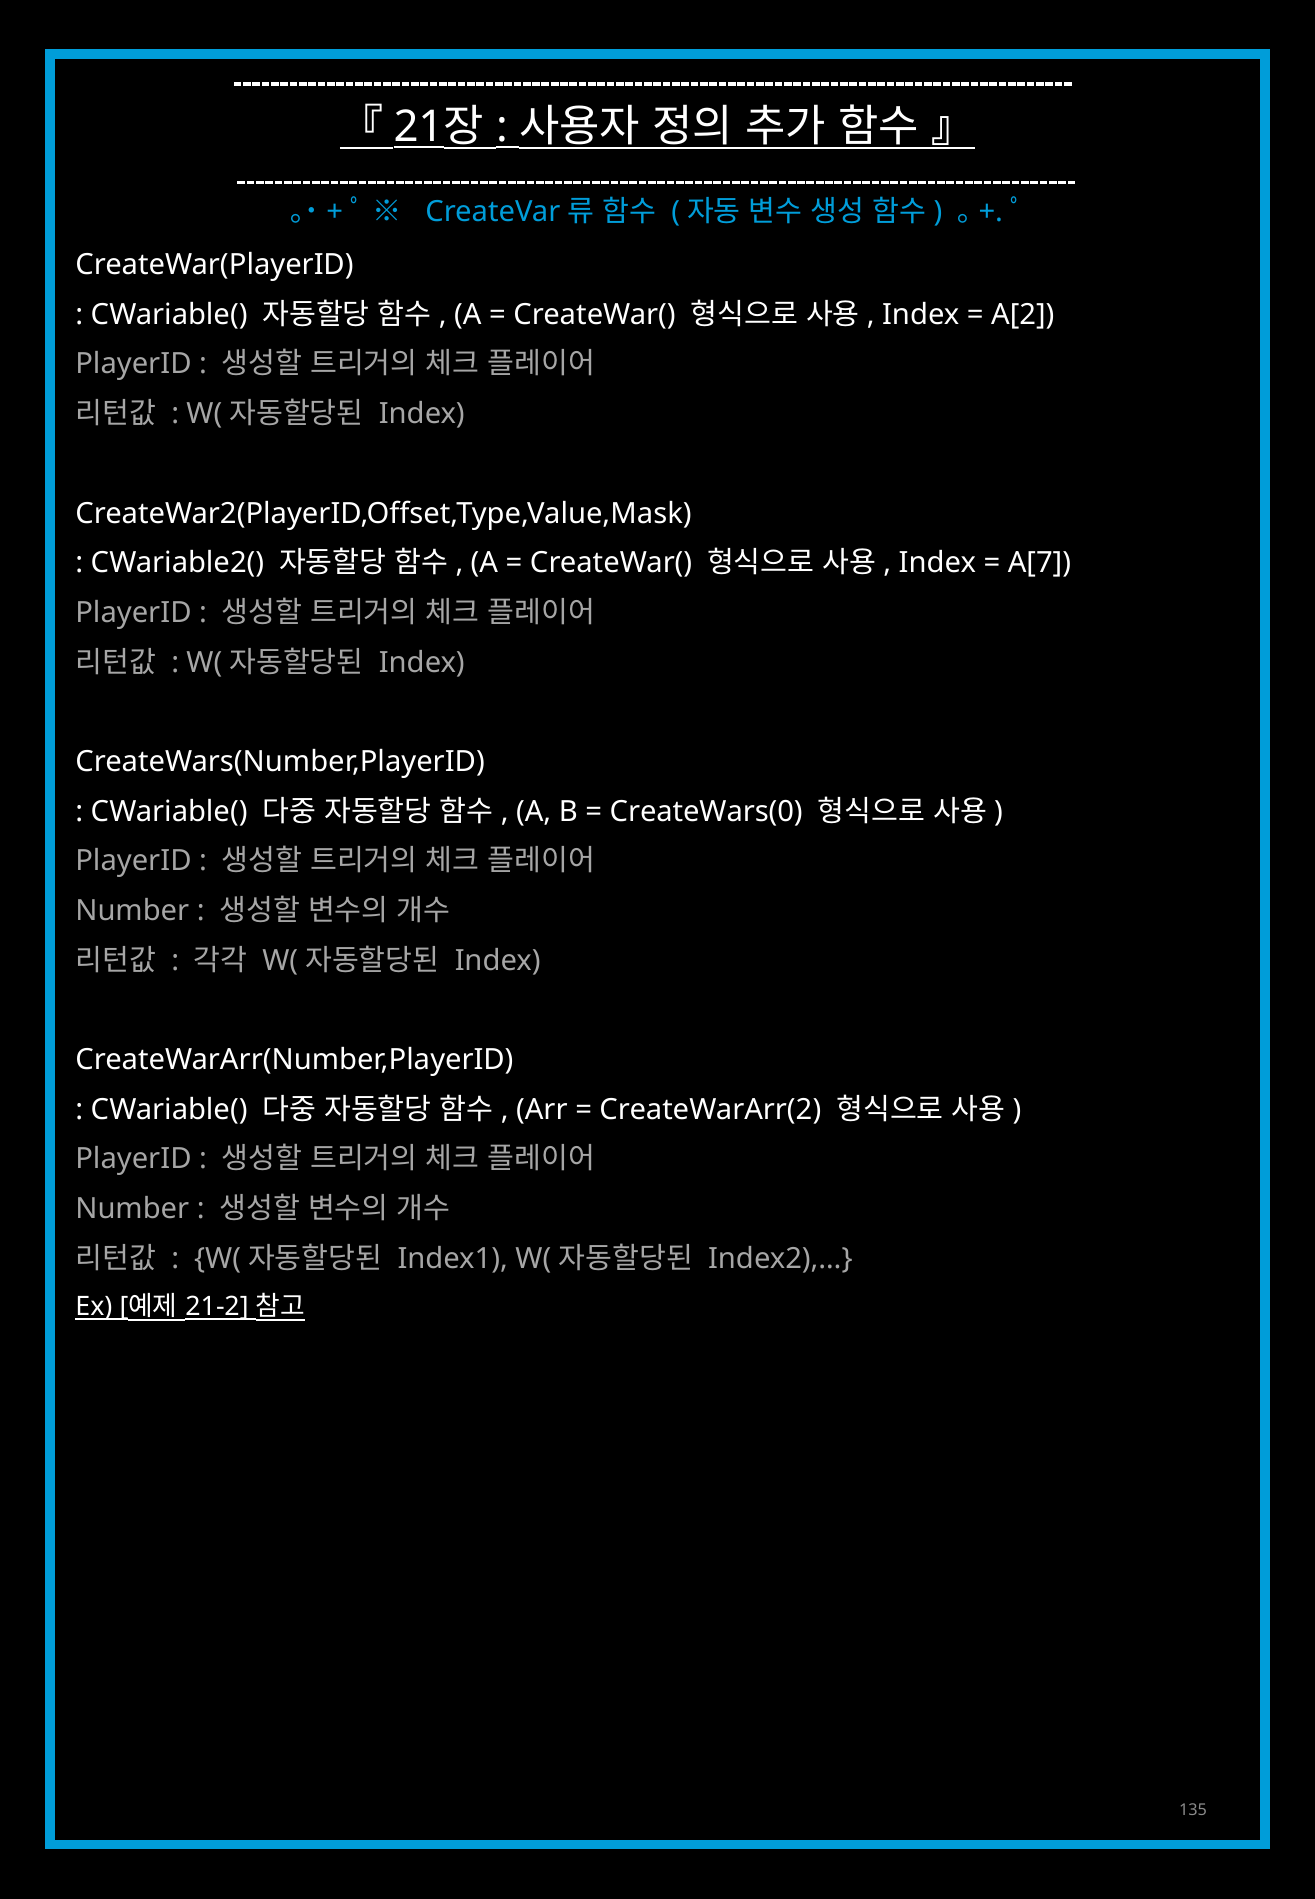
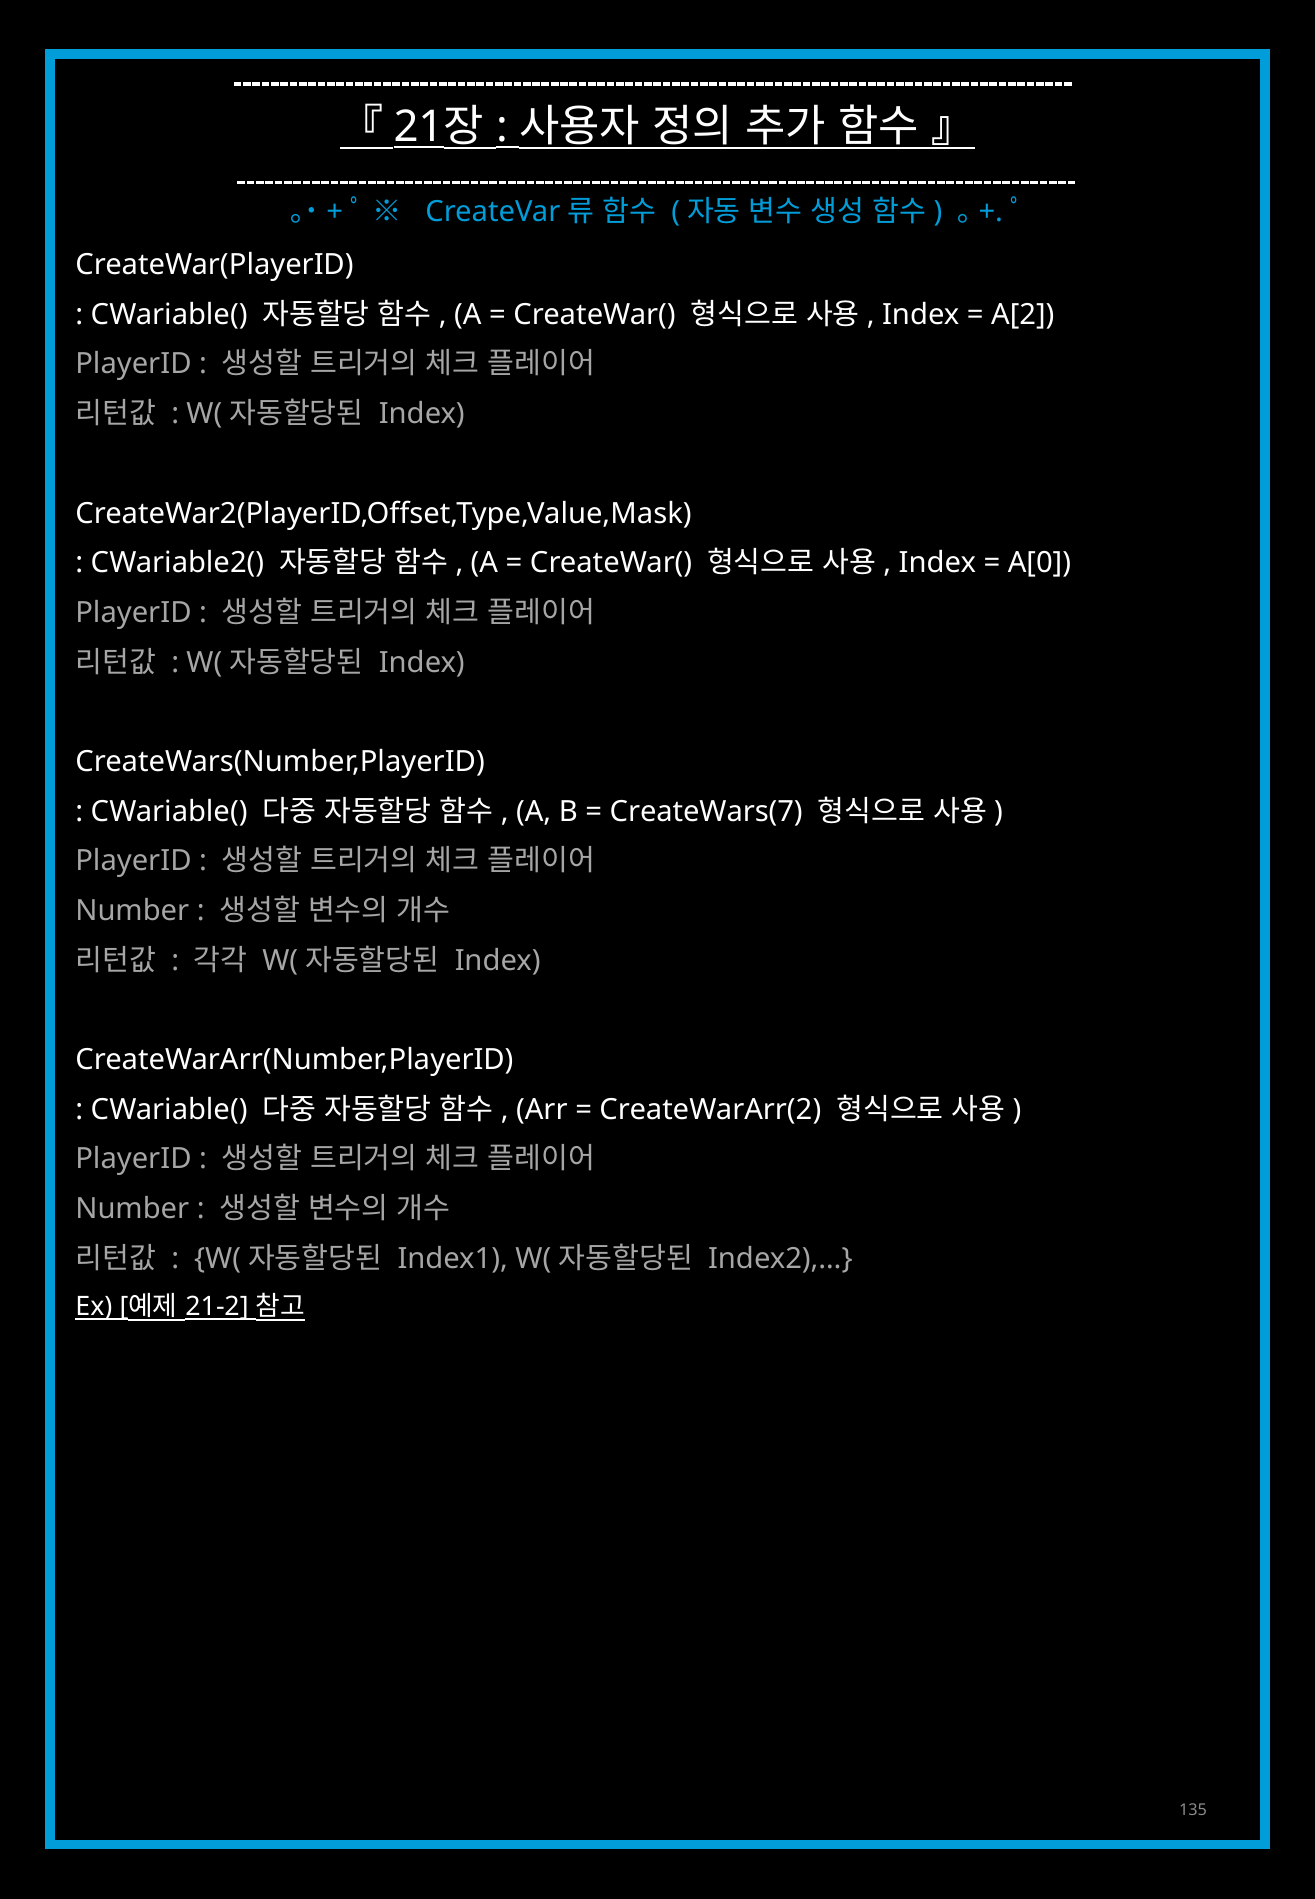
A[7: A[7 -> A[0 (1039, 563)
CreateWars(0: CreateWars(0 -> CreateWars(7 (706, 812)
